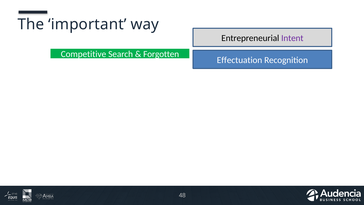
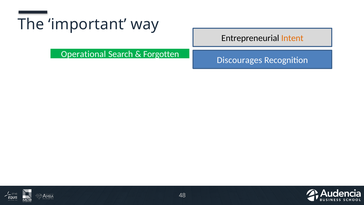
Intent colour: purple -> orange (292, 38)
Competitive: Competitive -> Operational (83, 54)
Effectuation: Effectuation -> Discourages (240, 60)
